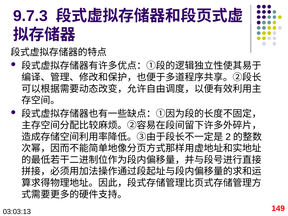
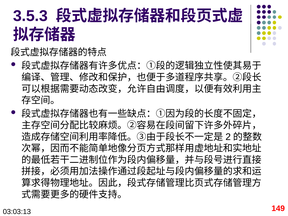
9.7.3: 9.7.3 -> 3.5.3 (30, 16)
